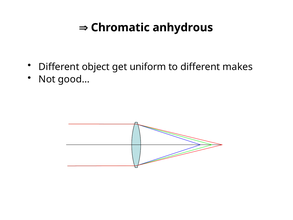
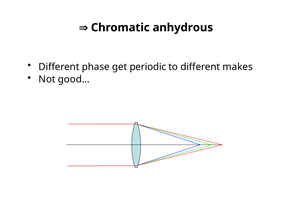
object: object -> phase (96, 67)
uniform: uniform -> periodic (148, 67)
